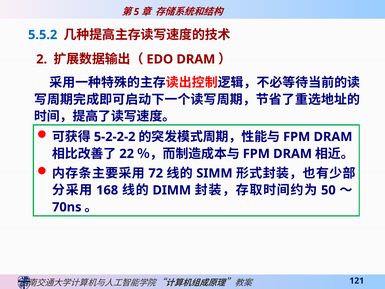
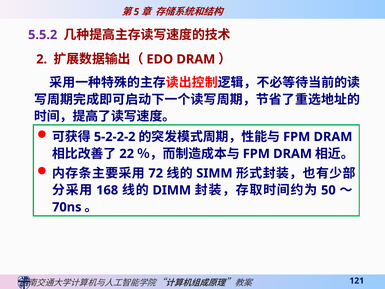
5.5.2 colour: blue -> purple (43, 35)
